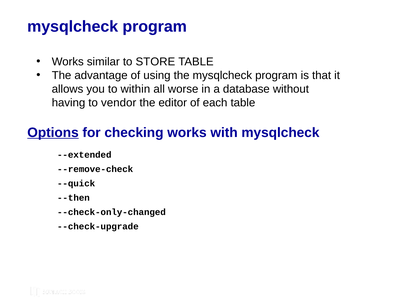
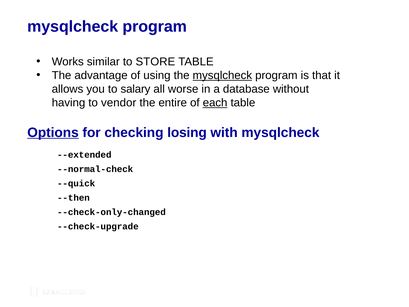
mysqlcheck underline: none -> present (222, 75)
within: within -> salary (135, 89)
editor: editor -> entire (173, 103)
each underline: none -> present (215, 103)
checking works: works -> losing (187, 132)
--remove-check: --remove-check -> --normal-check (95, 169)
